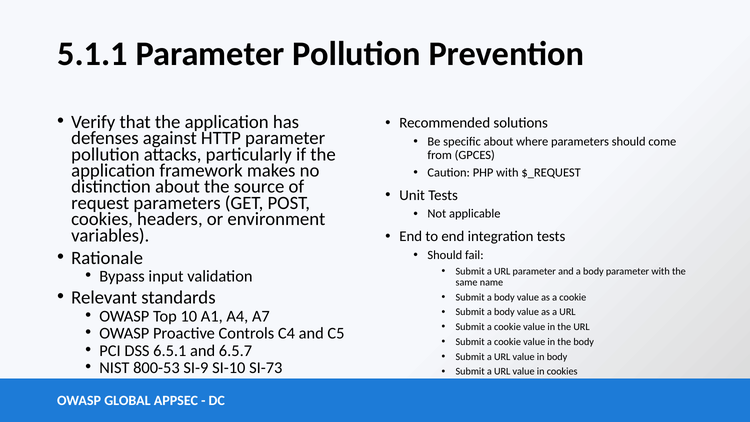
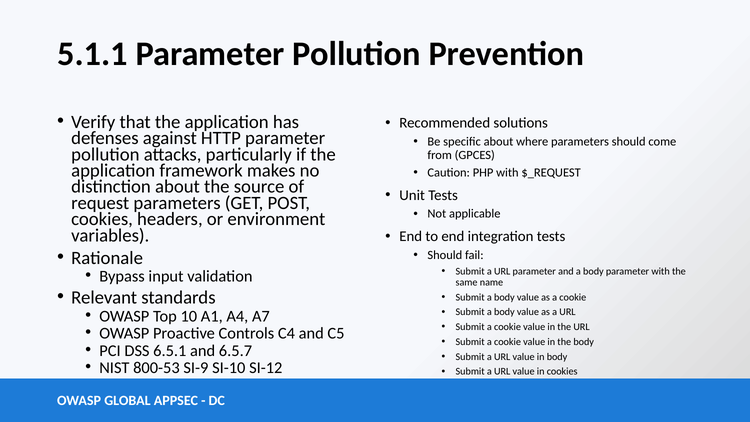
SI-73: SI-73 -> SI-12 (266, 368)
